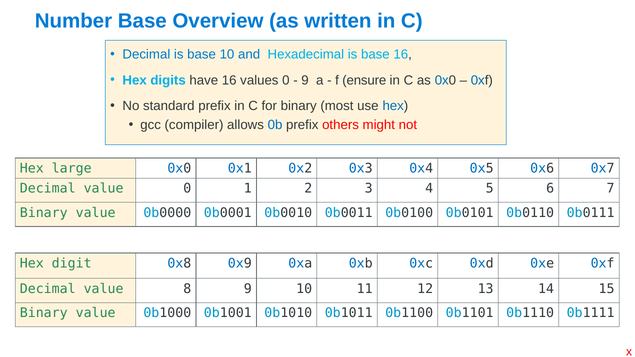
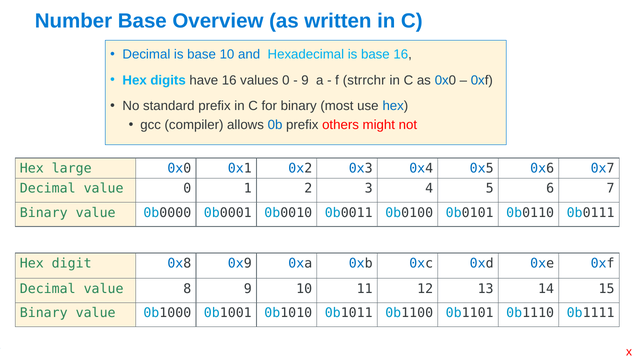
ensure: ensure -> strrchr (364, 80)
